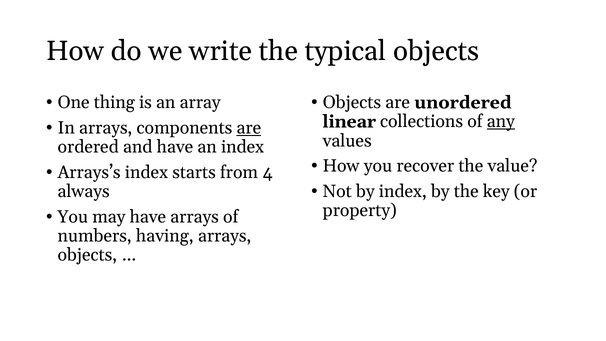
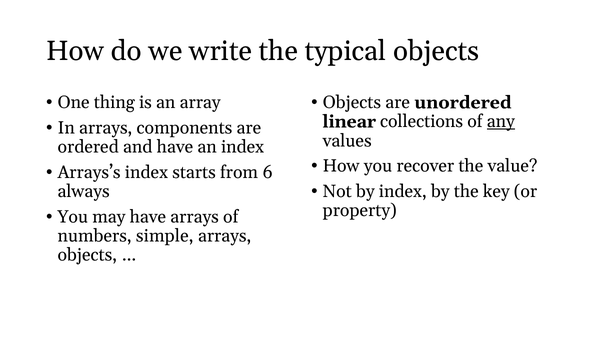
are underline: present -> none (249, 128)
4: 4 -> 6 (268, 172)
having: having -> simple (165, 236)
